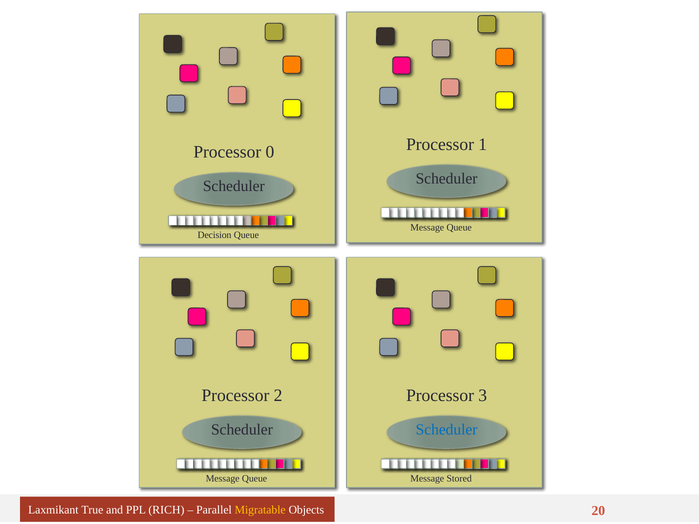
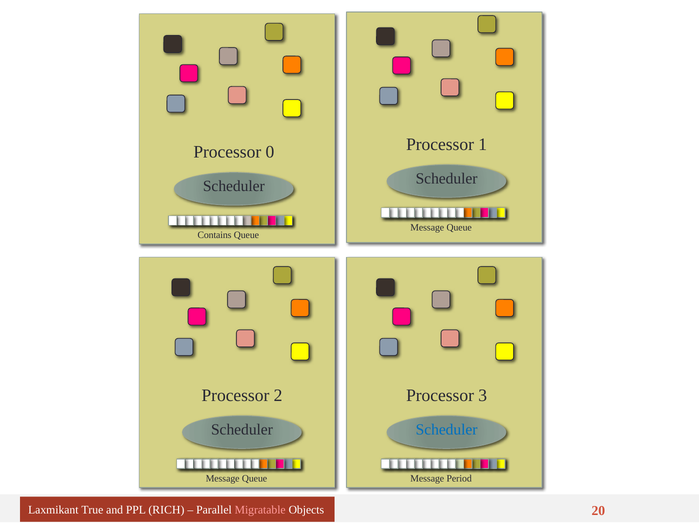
Decision: Decision -> Contains (215, 235)
Stored: Stored -> Period (459, 479)
Migratable colour: yellow -> pink (260, 510)
